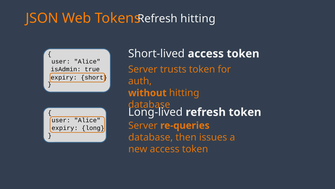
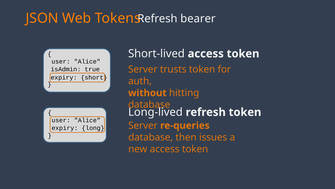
Refresh hitting: hitting -> bearer (198, 19)
